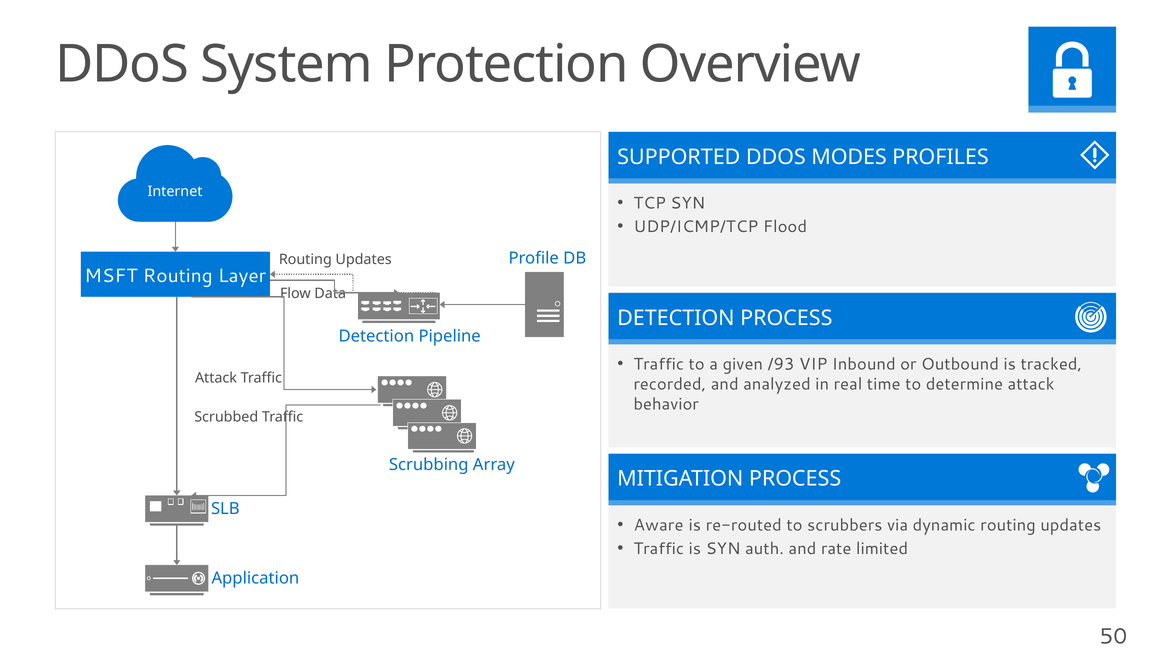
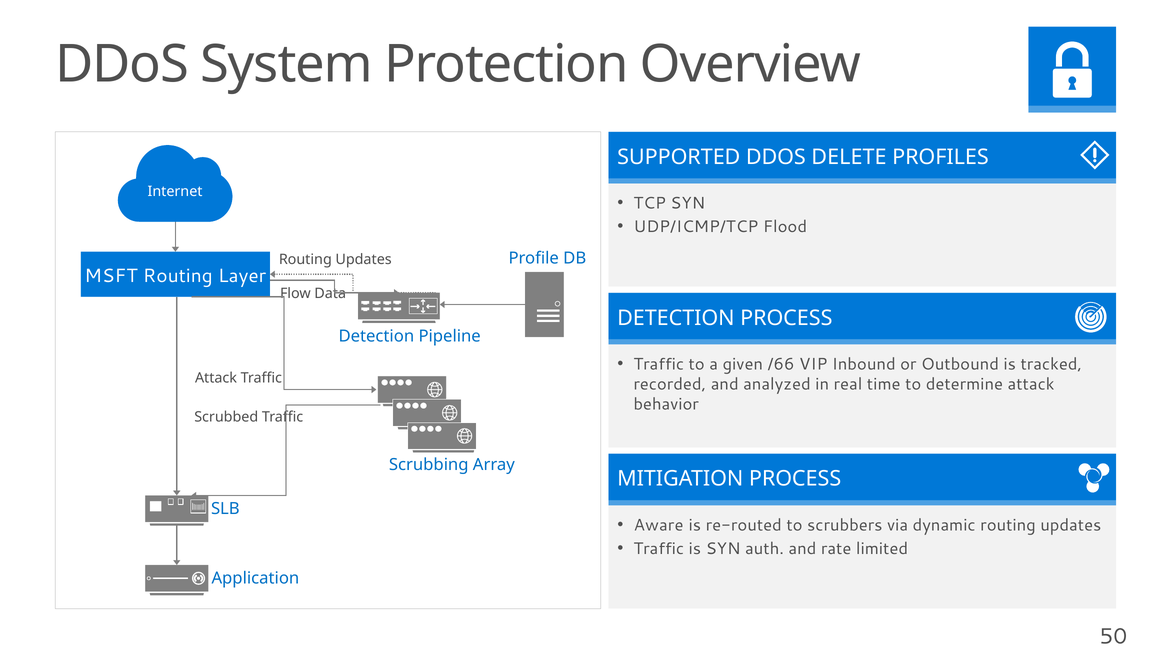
MODES: MODES -> DELETE (849, 157)
/93: /93 -> /66 (781, 364)
